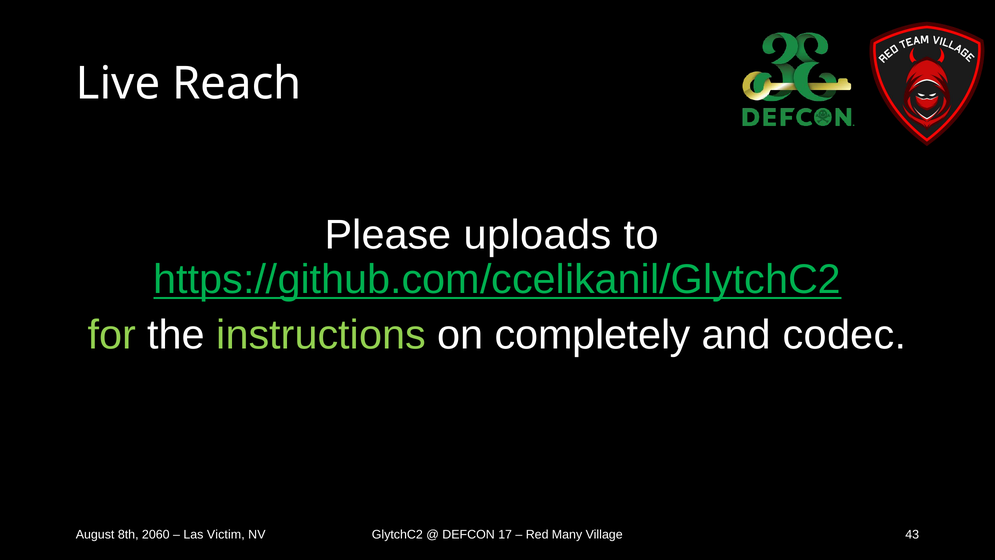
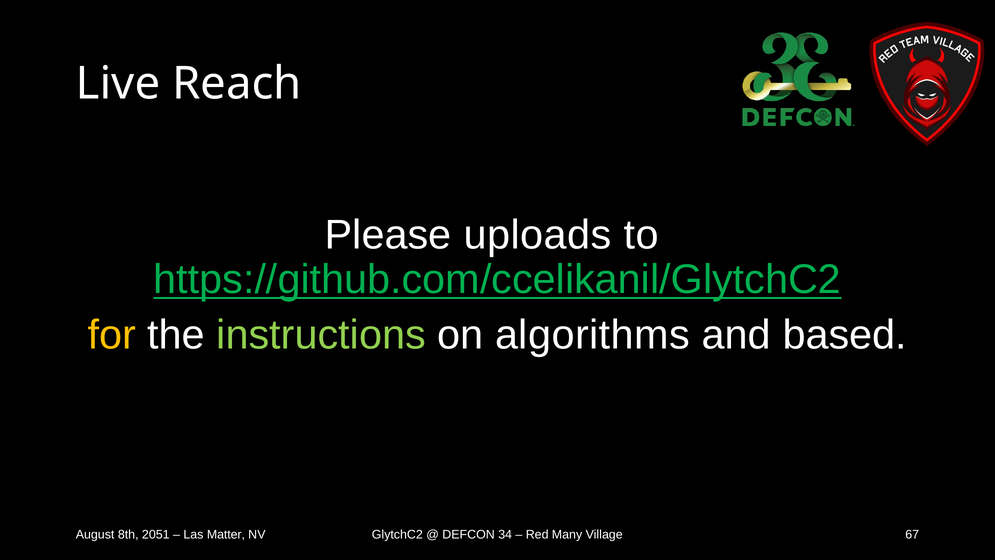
for colour: light green -> yellow (112, 335)
completely: completely -> algorithms (592, 335)
codec: codec -> based (845, 335)
2060: 2060 -> 2051 (156, 534)
Victim: Victim -> Matter (226, 534)
17: 17 -> 34 (505, 534)
43: 43 -> 67 (912, 534)
